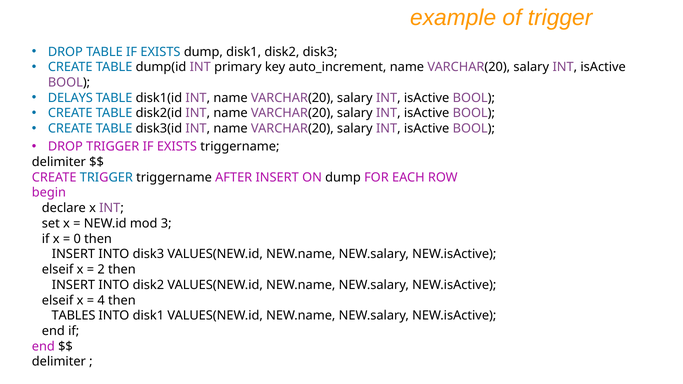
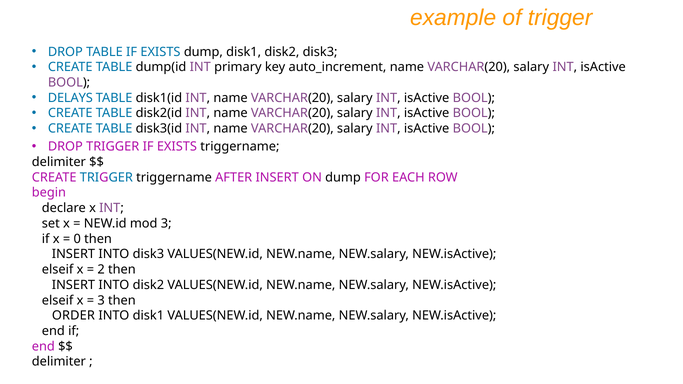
4: 4 -> 3 (101, 300)
TABLES: TABLES -> ORDER (73, 316)
